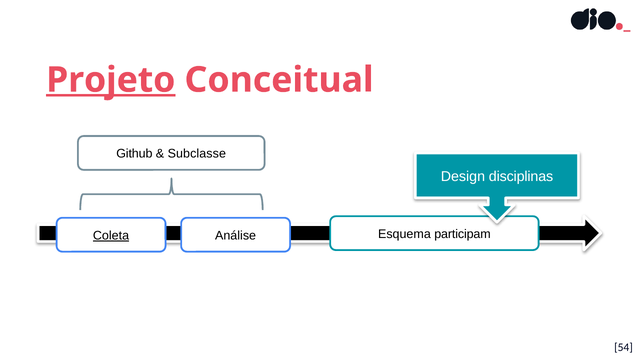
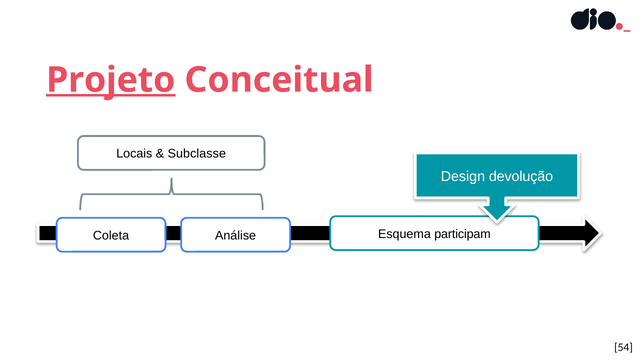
Github: Github -> Locais (134, 154)
disciplinas: disciplinas -> devolução (521, 176)
Coleta underline: present -> none (111, 236)
